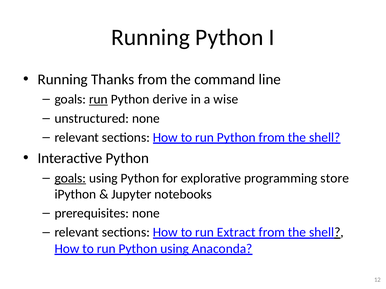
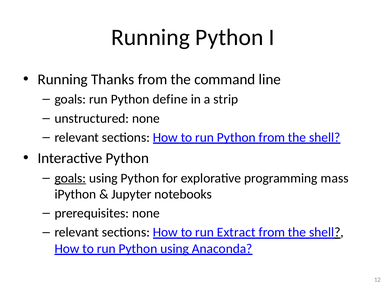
run underline: present -> none (98, 99)
derive: derive -> define (170, 99)
wise: wise -> strip (226, 99)
store: store -> mass (335, 178)
